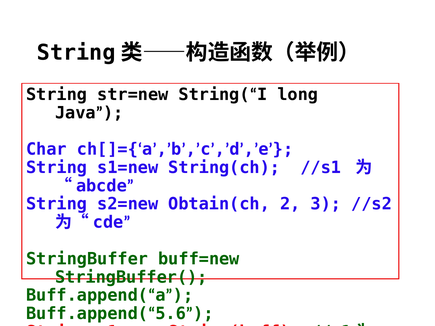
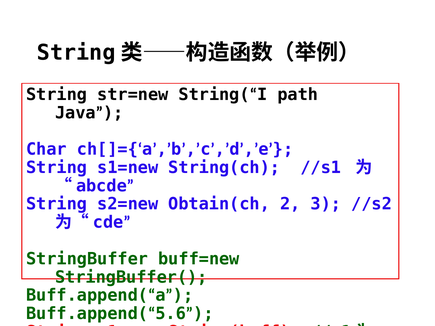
long: long -> path (298, 95)
